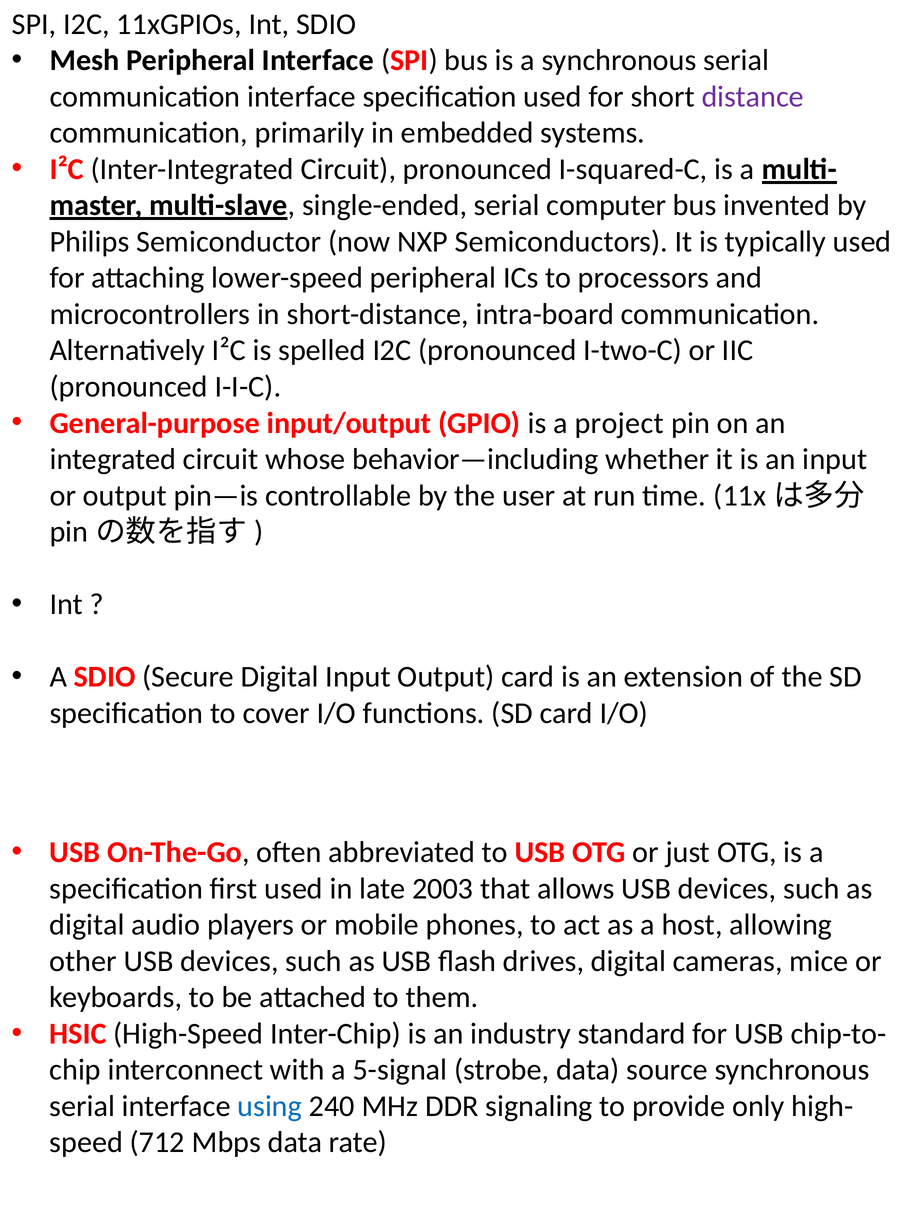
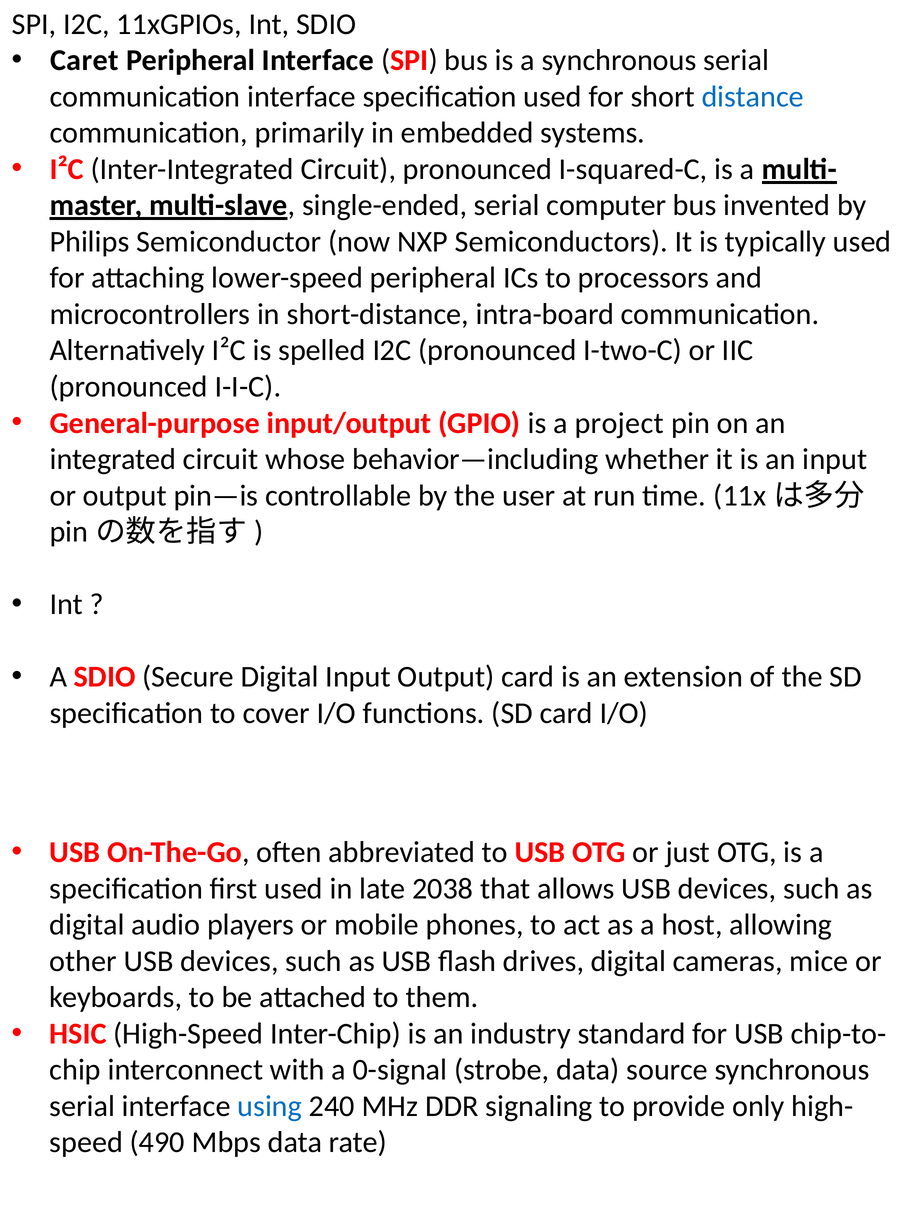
Mesh: Mesh -> Caret (84, 60)
distance colour: purple -> blue (753, 97)
2003: 2003 -> 2038 (443, 889)
5-signal: 5-signal -> 0-signal (400, 1070)
712: 712 -> 490 (157, 1143)
